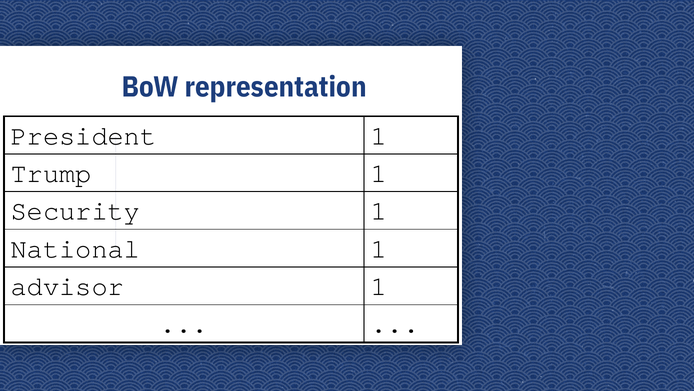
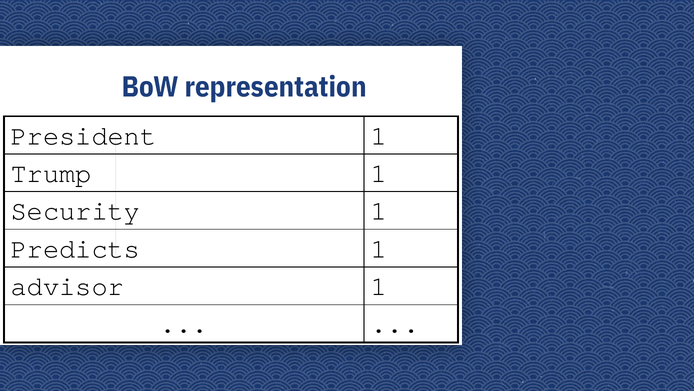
National: National -> Predicts (75, 248)
